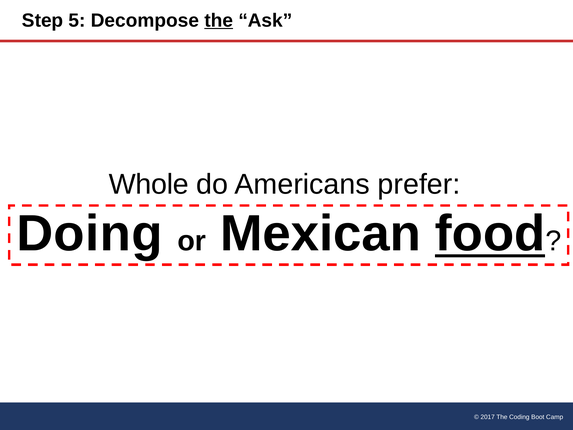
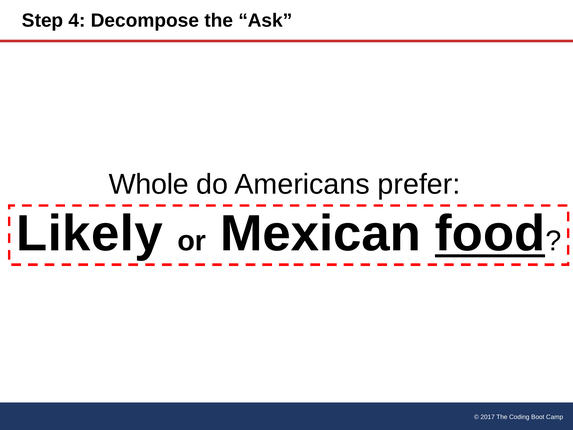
5: 5 -> 4 (77, 20)
the underline: present -> none (219, 20)
Doing: Doing -> Likely (89, 234)
